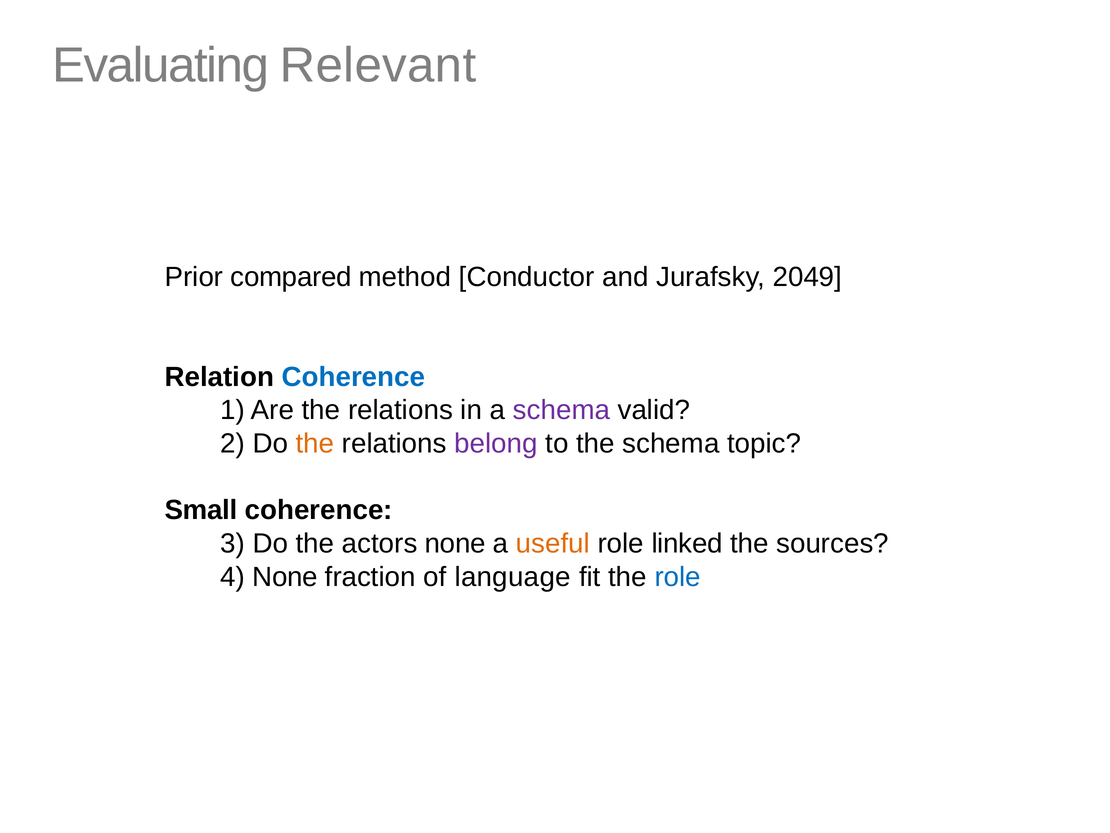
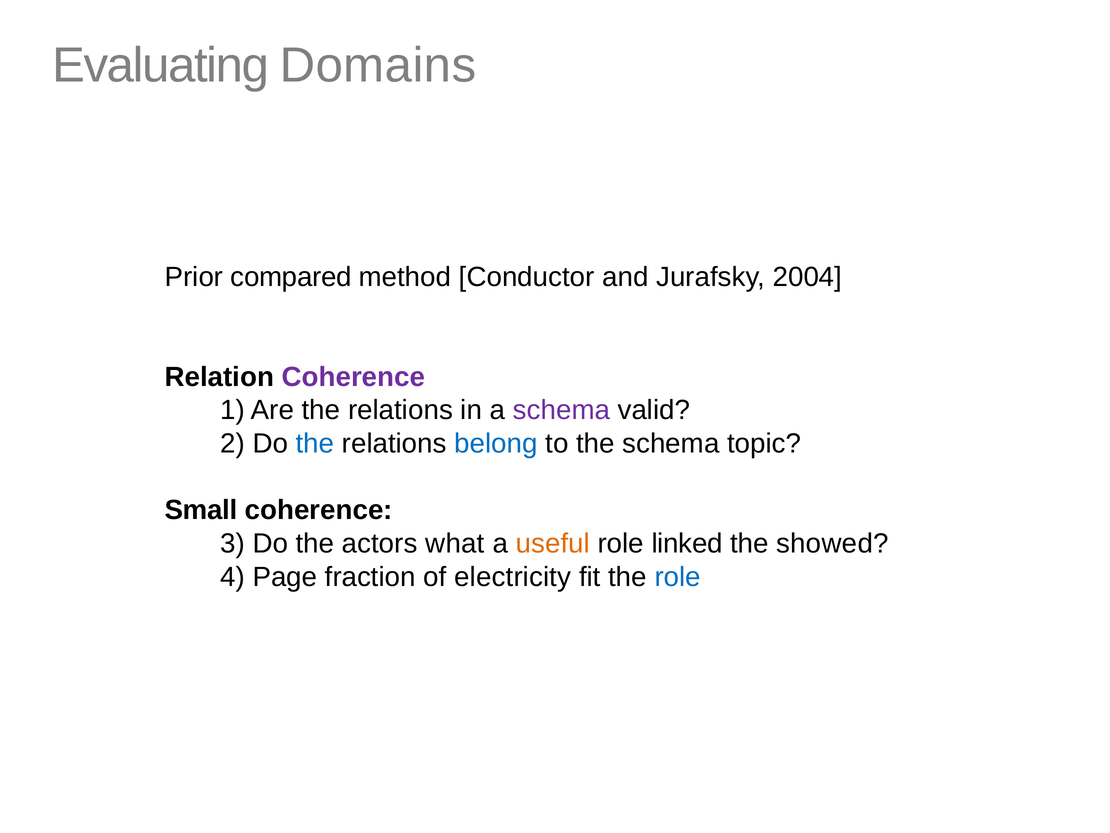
Relevant: Relevant -> Domains (378, 66)
2049: 2049 -> 2004 (807, 277)
Coherence colour: blue -> purple (353, 377)
the colour: orange -> blue (315, 443)
belong colour: purple -> blue (496, 443)
actors none: none -> what (455, 543)
sources: sources -> showed (832, 543)
4 None: None -> Page (285, 577)
language: language -> electricity (513, 577)
